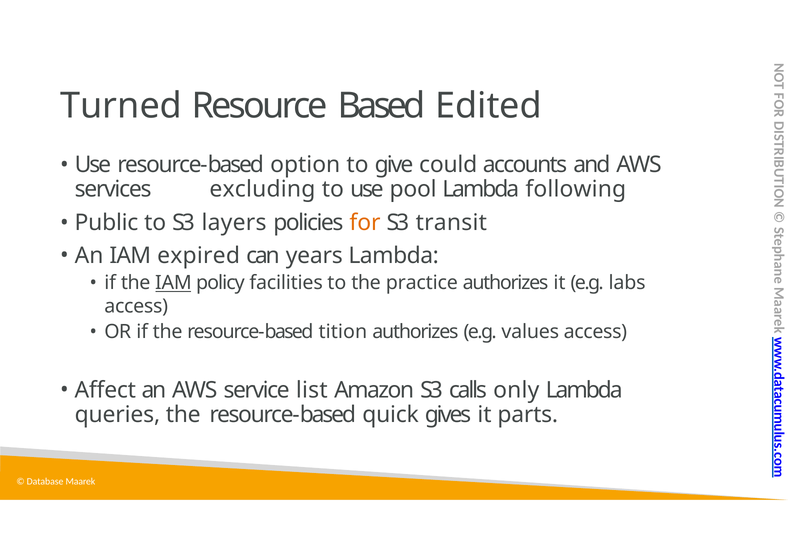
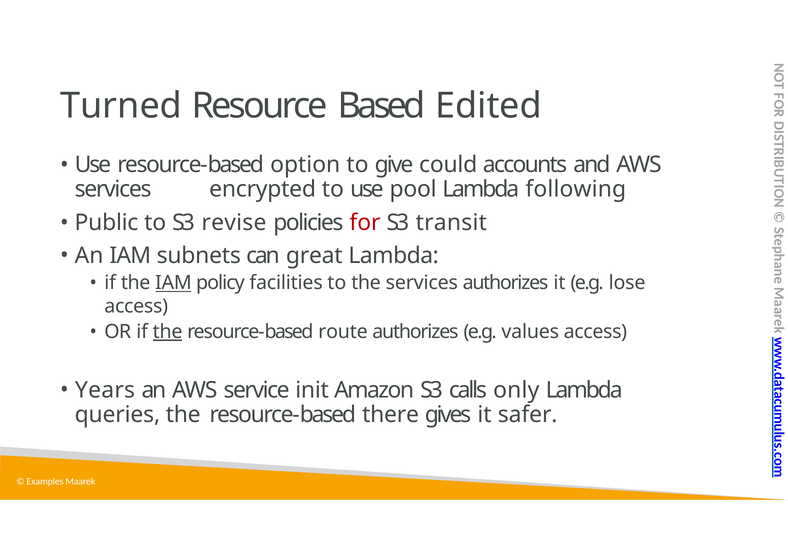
excluding: excluding -> encrypted (263, 190)
layers: layers -> revise (234, 223)
for colour: orange -> red (365, 223)
expired: expired -> subnets (199, 256)
years: years -> great (314, 256)
the practice: practice -> services (422, 283)
labs: labs -> lose (627, 283)
the underline: none -> present (168, 332)
tition: tition -> route (343, 332)
Affect: Affect -> Years (105, 390)
list: list -> init (312, 390)
quick: quick -> there (391, 415)
parts: parts -> safer (528, 415)
Database: Database -> Examples (45, 482)
